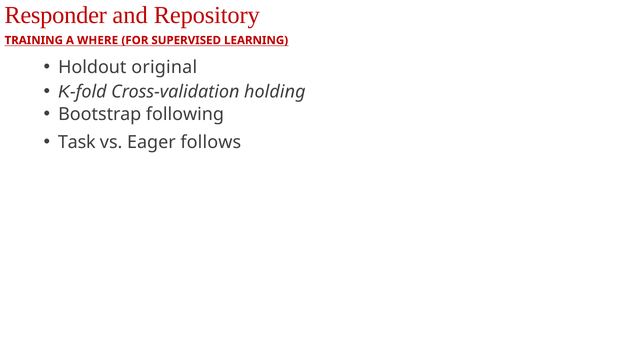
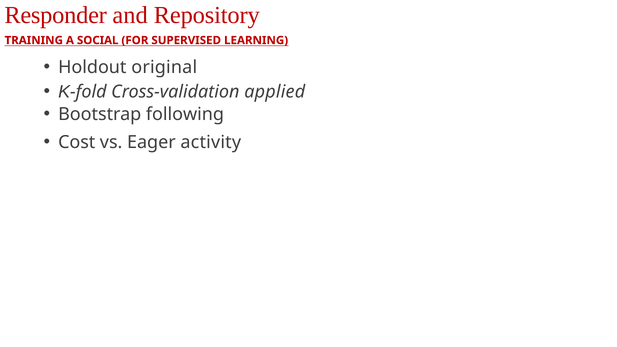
WHERE: WHERE -> SOCIAL (98, 40)
holding: holding -> applied (275, 92)
Task: Task -> Cost (77, 142)
follows: follows -> activity (211, 142)
